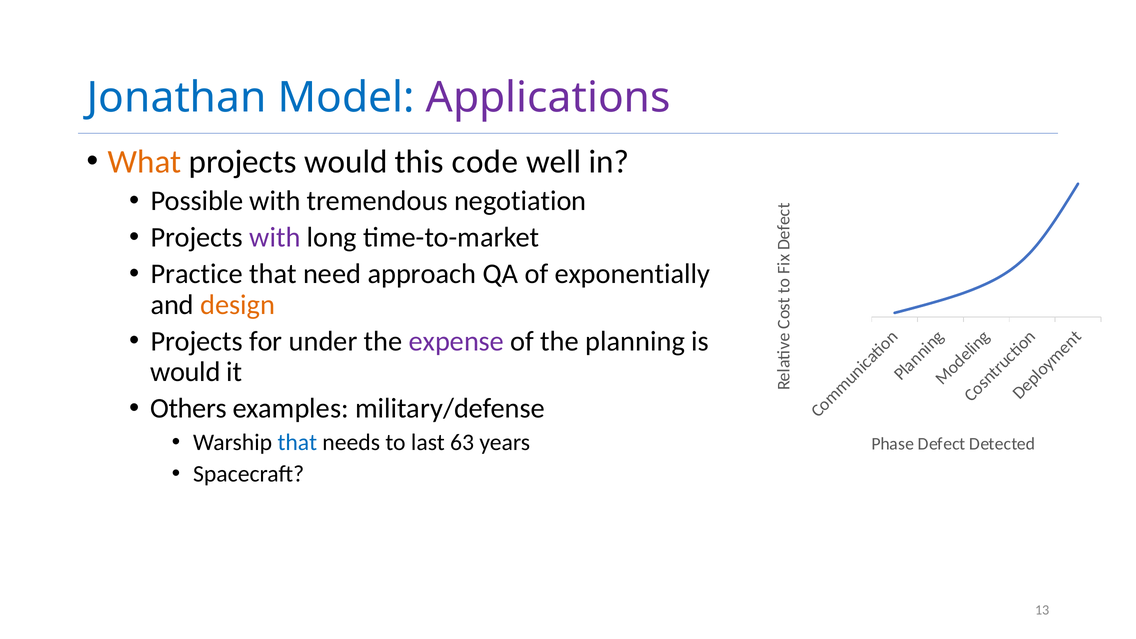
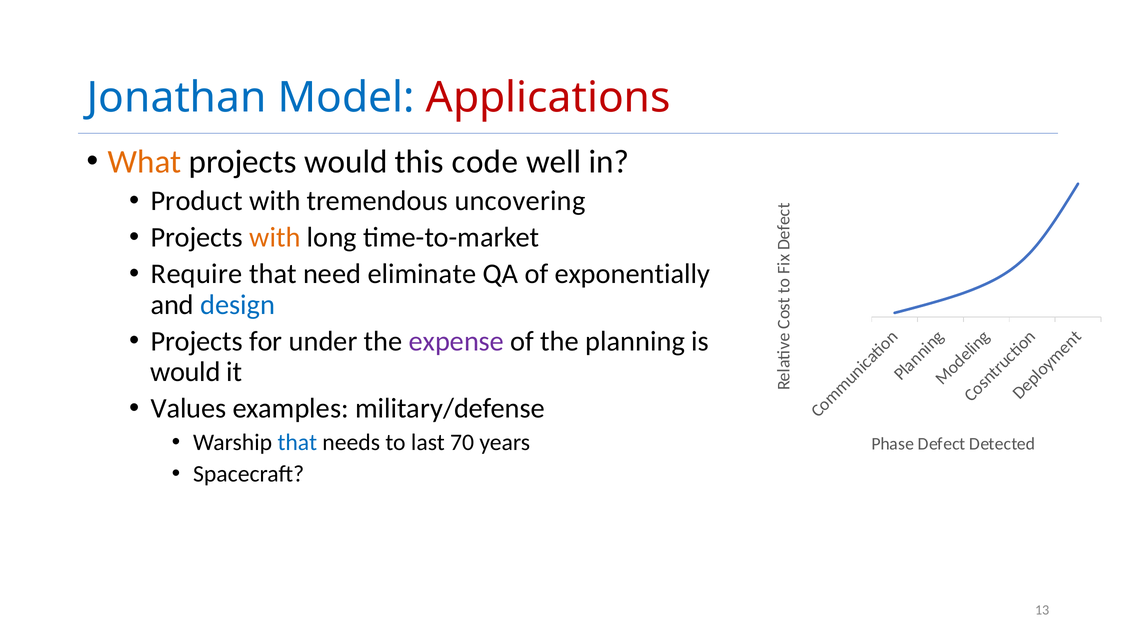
Applications colour: purple -> red (548, 98)
Possible: Possible -> Product (197, 201)
negotiation: negotiation -> uncovering (520, 201)
with colour: purple -> orange (275, 237)
Practice: Practice -> Require (197, 274)
approach: approach -> eliminate (422, 274)
design colour: orange -> blue (238, 305)
Others: Others -> Values (188, 408)
63: 63 -> 70 (462, 442)
